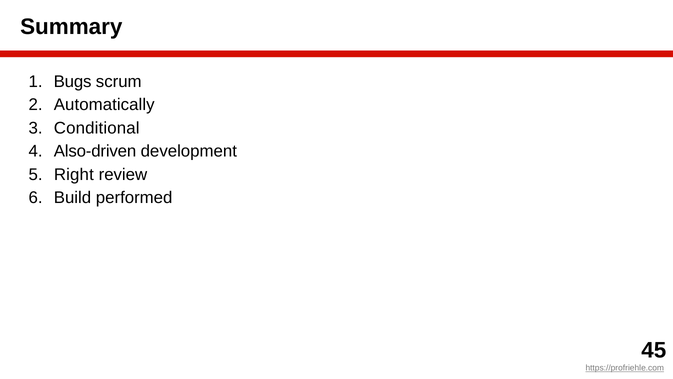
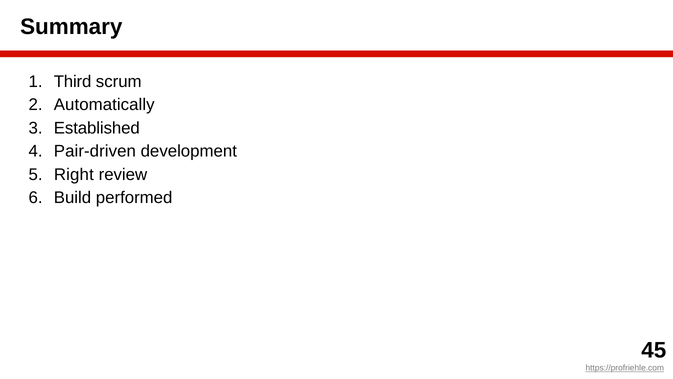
Bugs: Bugs -> Third (73, 82)
Conditional: Conditional -> Established (97, 128)
Also-driven: Also-driven -> Pair-driven (95, 151)
